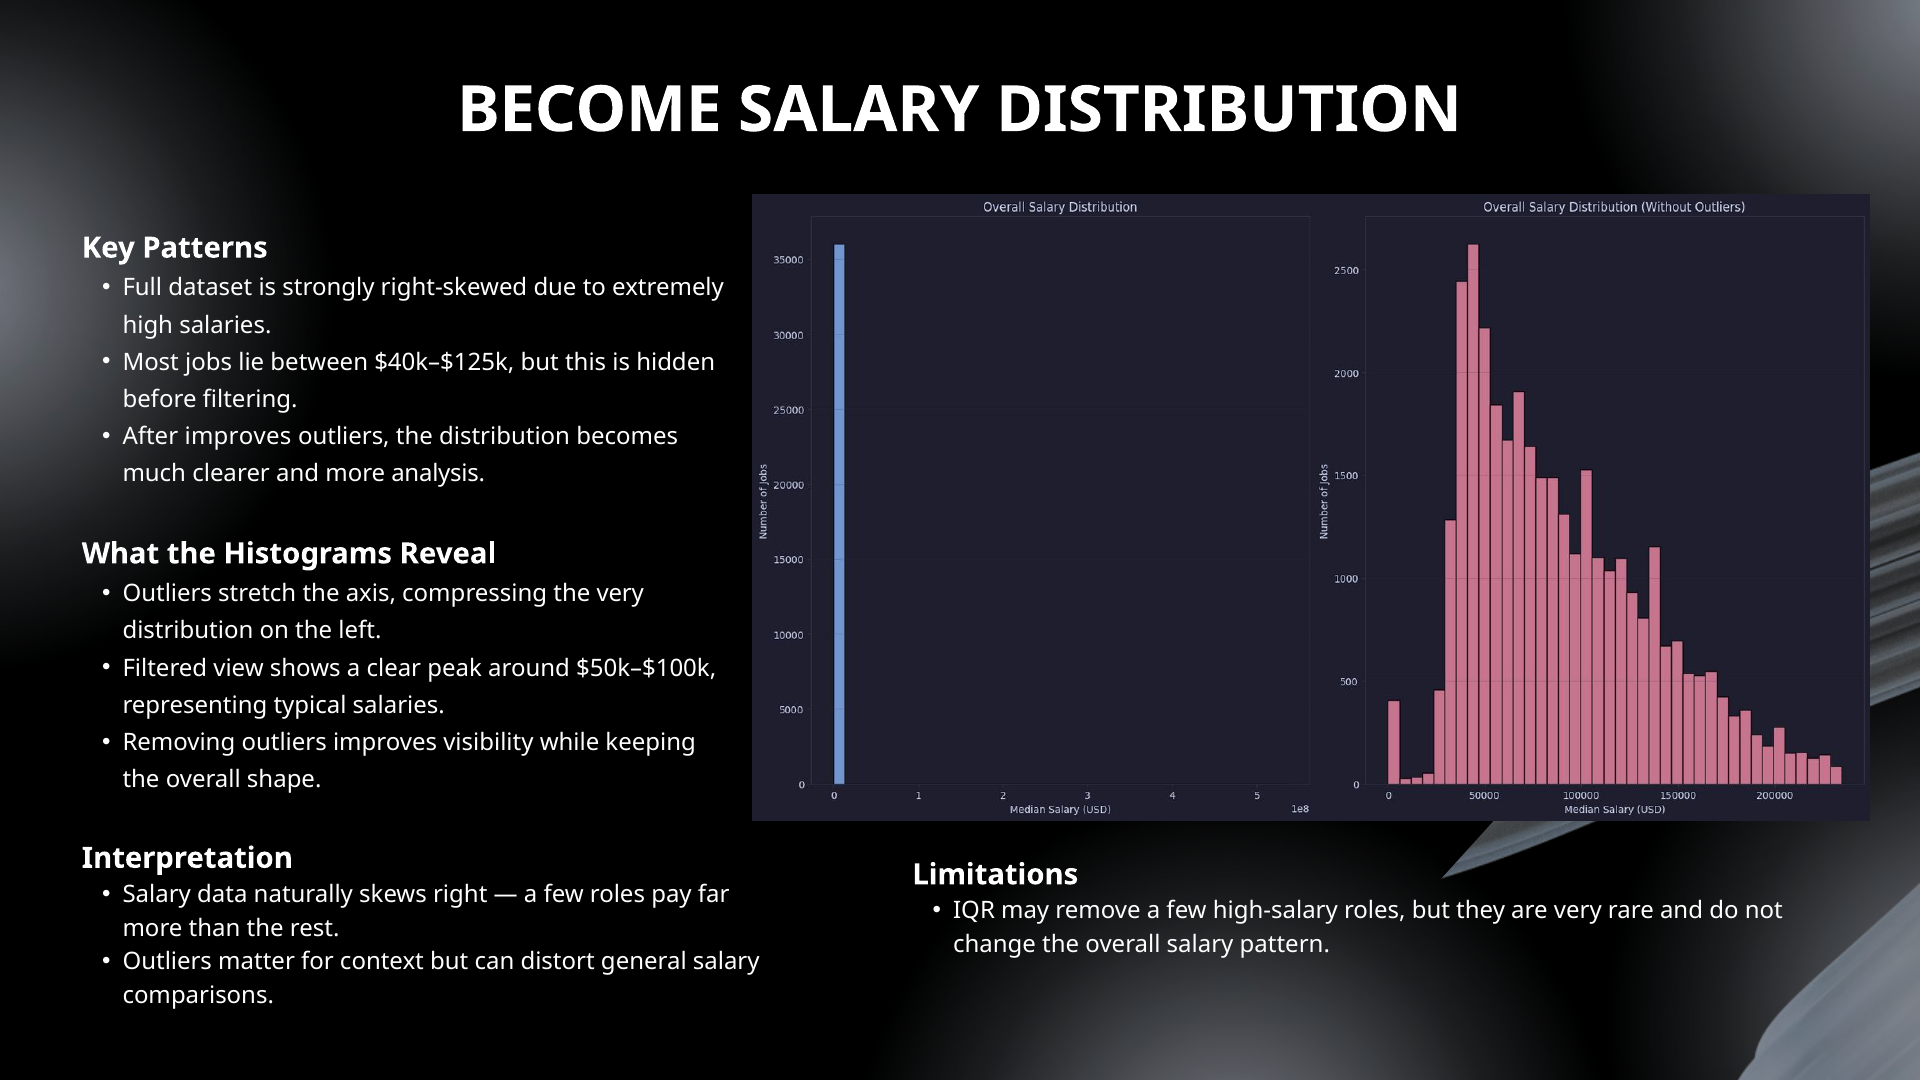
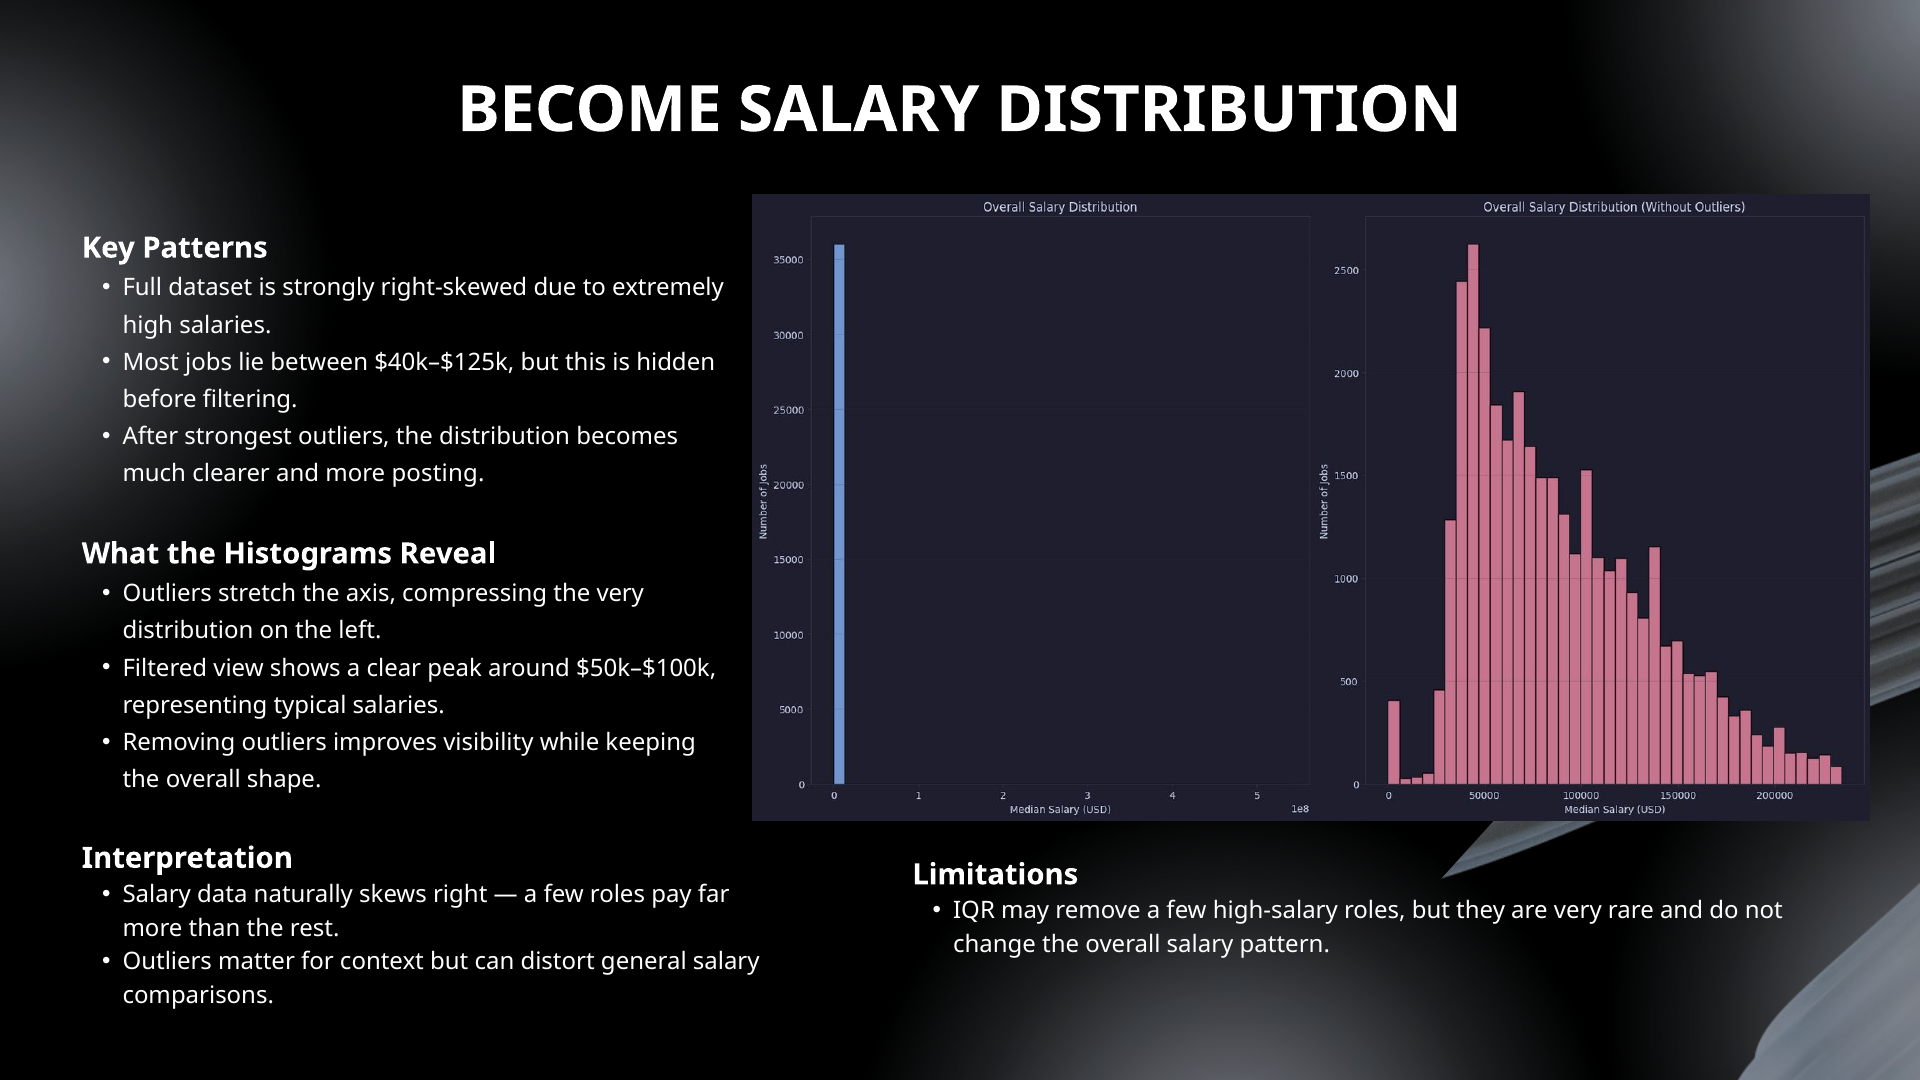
After improves: improves -> strongest (238, 437)
analysis: analysis -> posting (438, 474)
